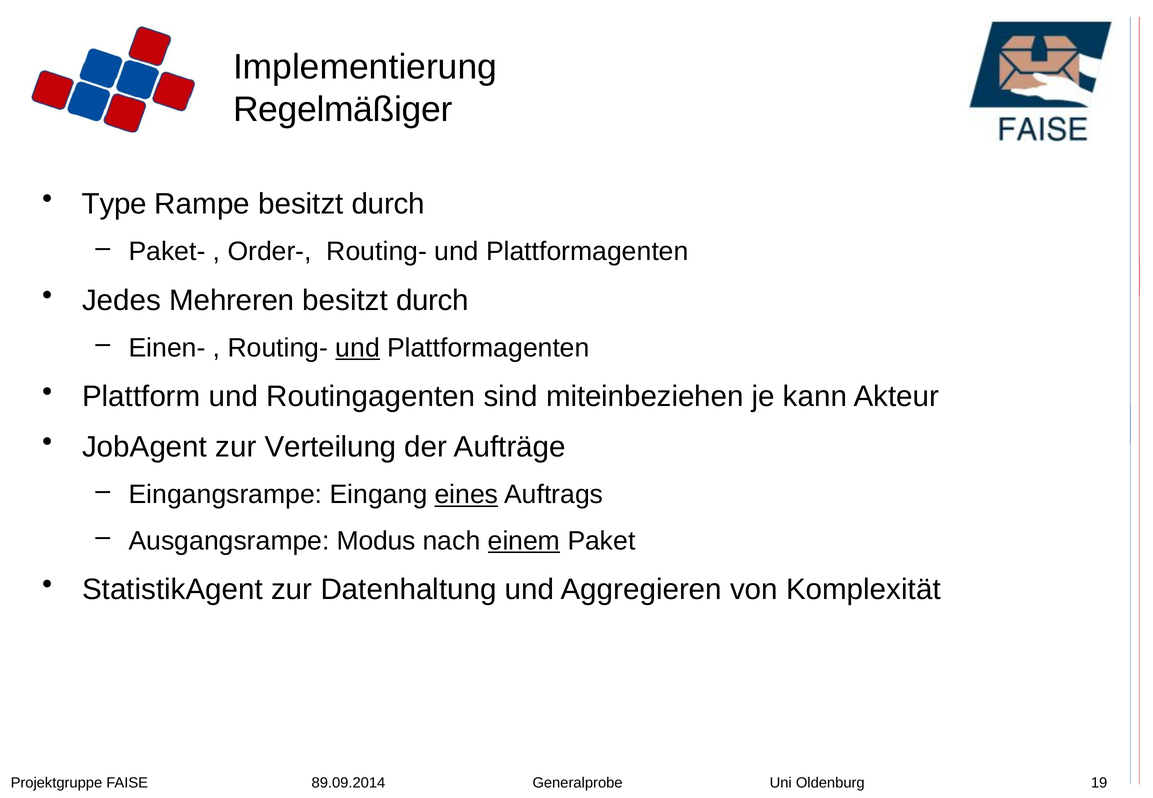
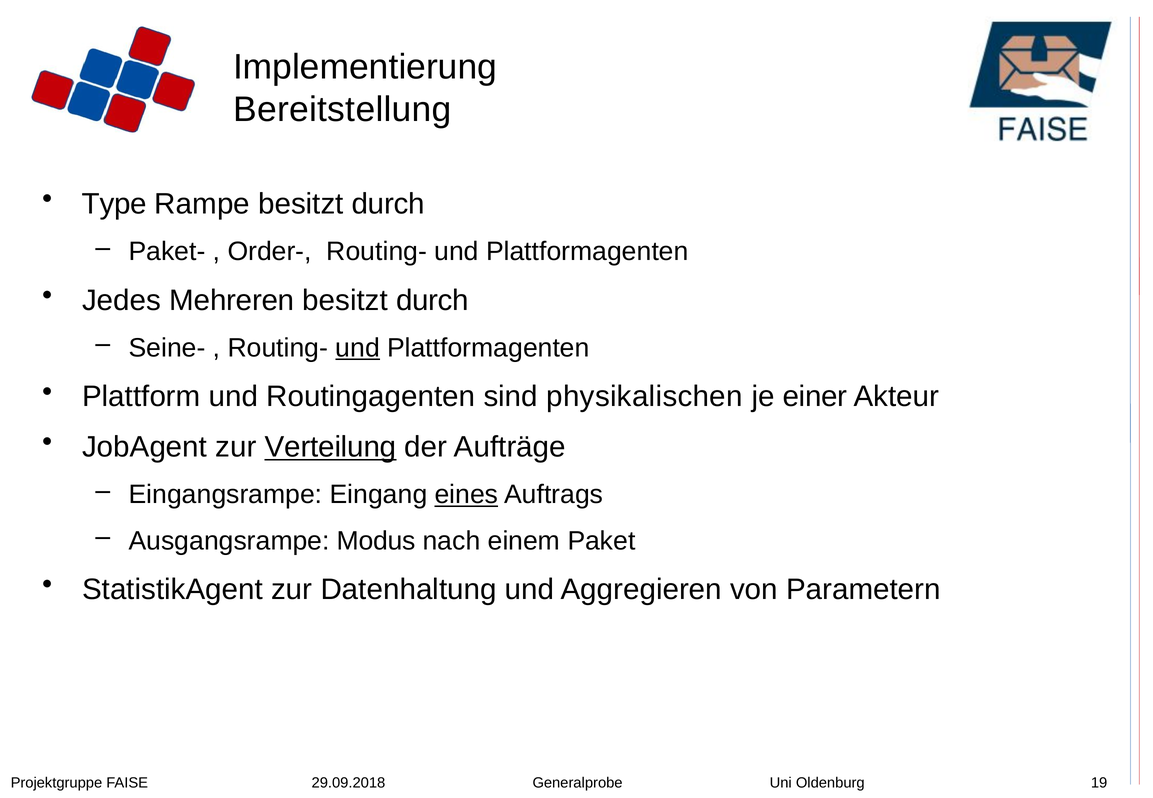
Regelmäßiger: Regelmäßiger -> Bereitstellung (342, 109)
Einen-: Einen- -> Seine- (167, 348)
miteinbeziehen: miteinbeziehen -> physikalischen (645, 397)
kann: kann -> einer (815, 397)
Verteilung underline: none -> present (331, 447)
einem underline: present -> none (524, 541)
Komplexität: Komplexität -> Parametern (863, 590)
89.09.2014: 89.09.2014 -> 29.09.2018 (348, 783)
